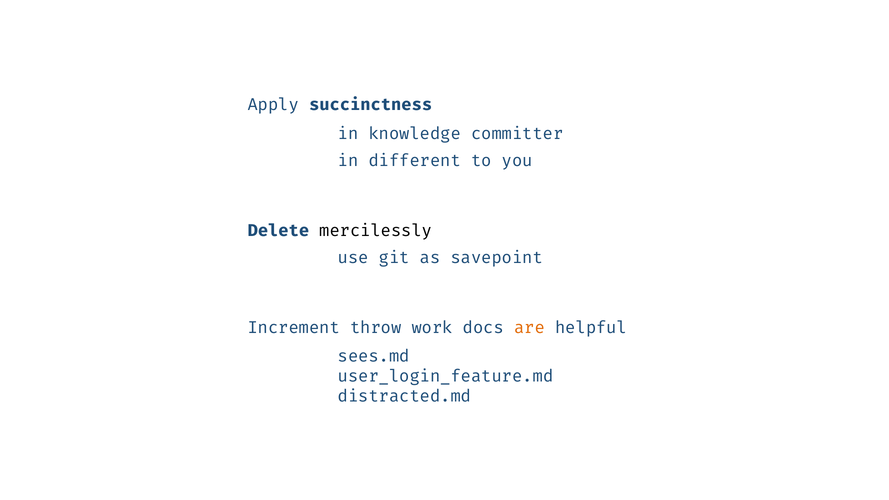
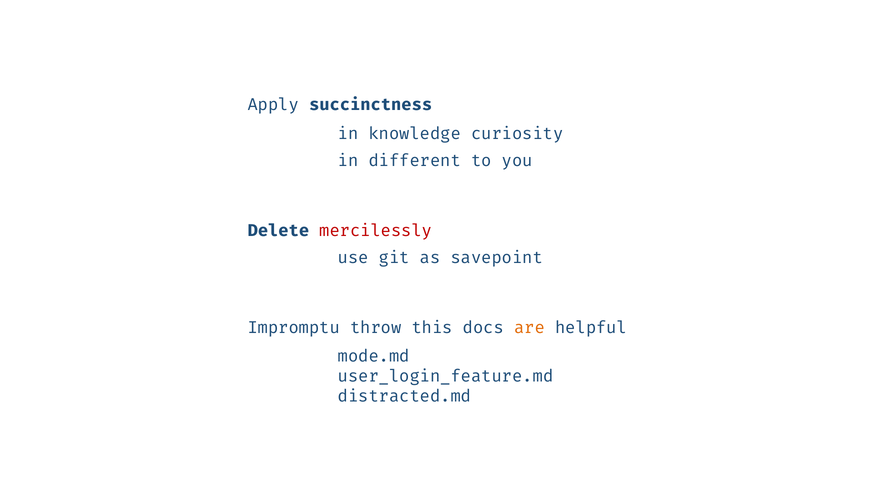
committer: committer -> curiosity (517, 134)
mercilessly colour: black -> red (376, 231)
Increment: Increment -> Impromptu (294, 328)
work: work -> this (432, 328)
sees.md: sees.md -> mode.md (374, 356)
